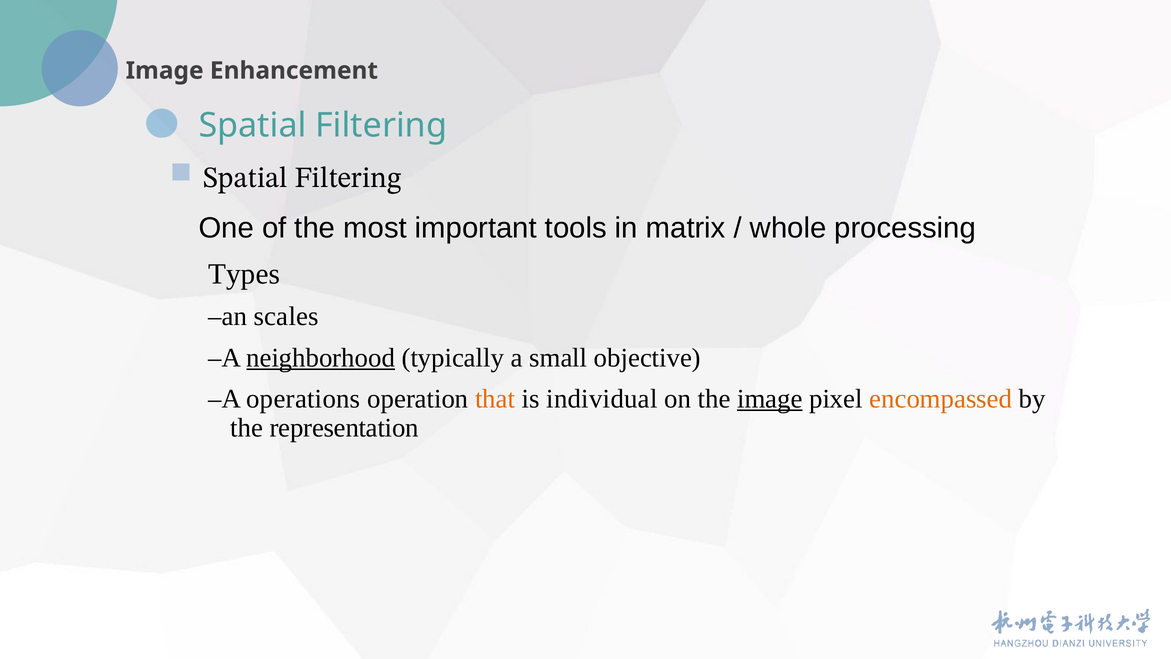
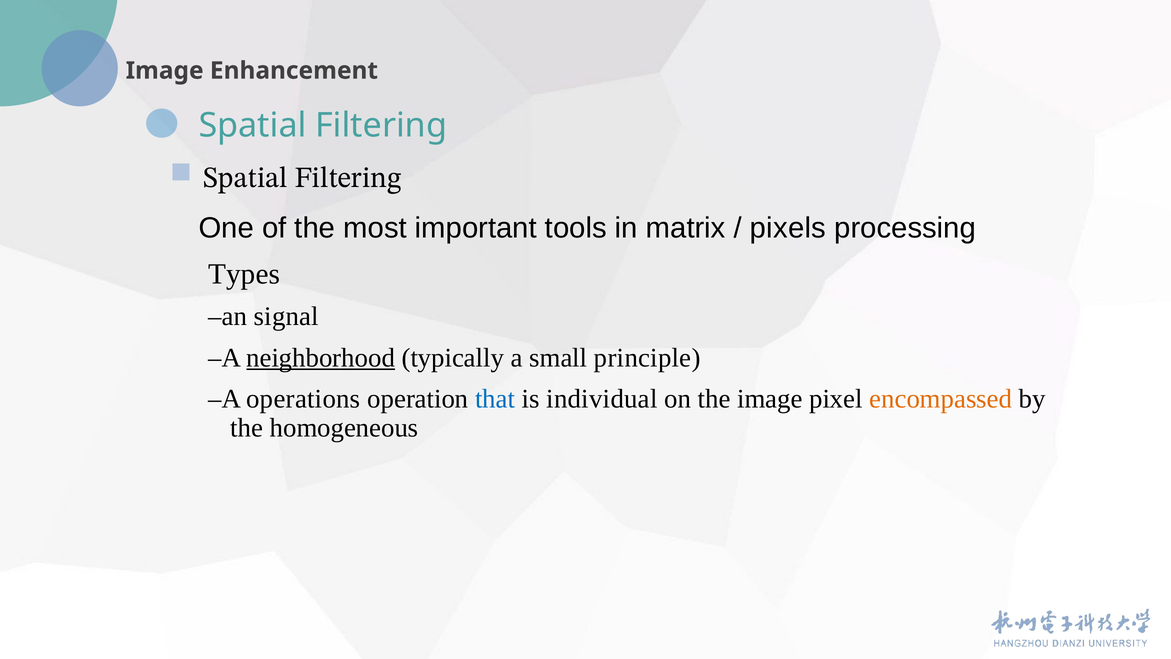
whole: whole -> pixels (788, 228)
scales: scales -> signal (286, 316)
objective: objective -> principle (647, 358)
that colour: orange -> blue (495, 399)
image underline: present -> none (770, 399)
representation: representation -> homogeneous (344, 428)
